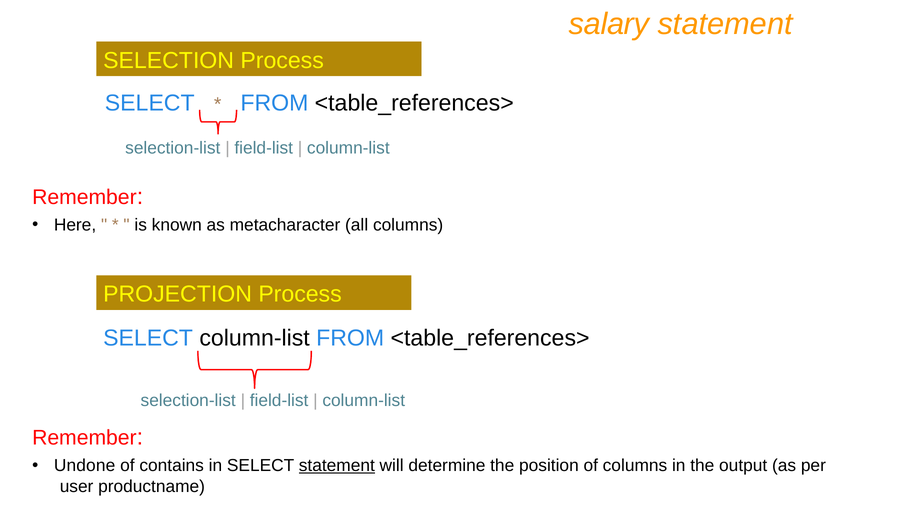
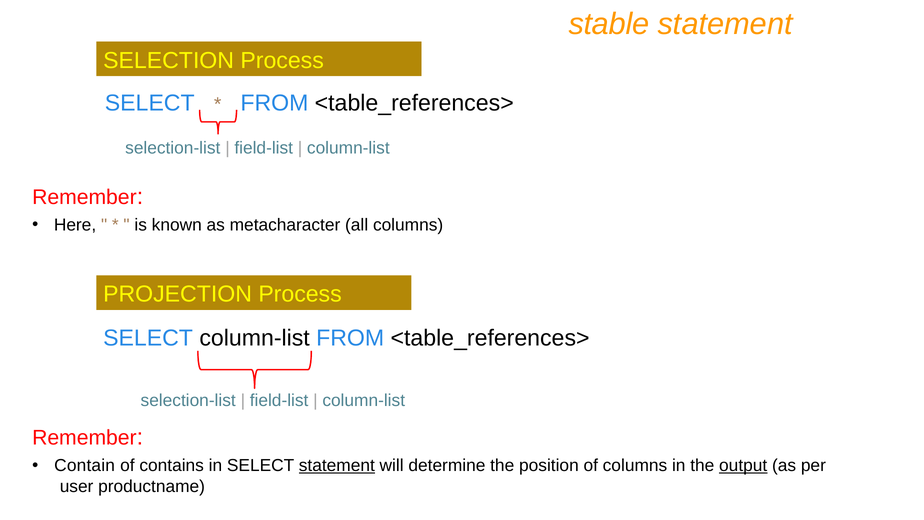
salary: salary -> stable (609, 24)
Undone: Undone -> Contain (85, 465)
output underline: none -> present (743, 465)
